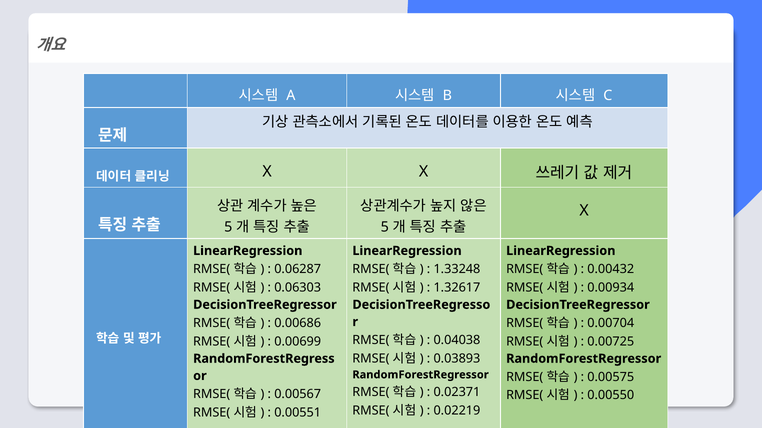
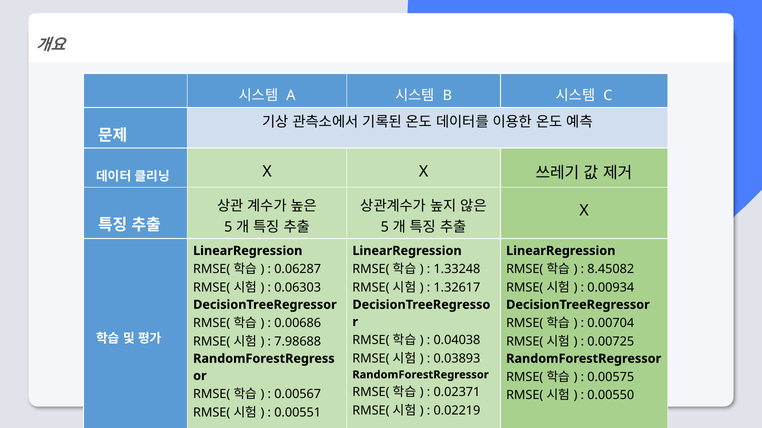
0.00432: 0.00432 -> 8.45082 (611, 269)
0.00699: 0.00699 -> 7.98688 (298, 342)
